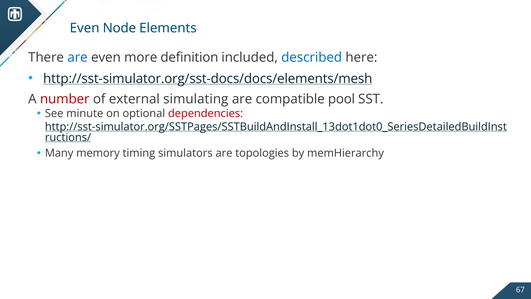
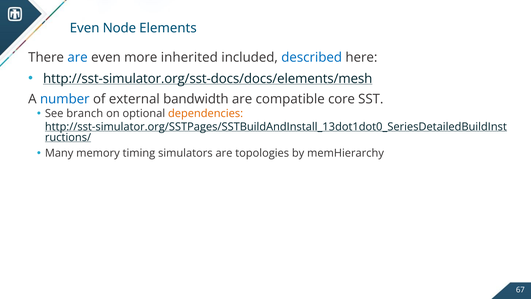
definition: definition -> inherited (189, 57)
number colour: red -> blue (65, 99)
simulating: simulating -> bandwidth (196, 99)
pool: pool -> core (341, 99)
minute: minute -> branch (85, 113)
dependencies colour: red -> orange (206, 113)
